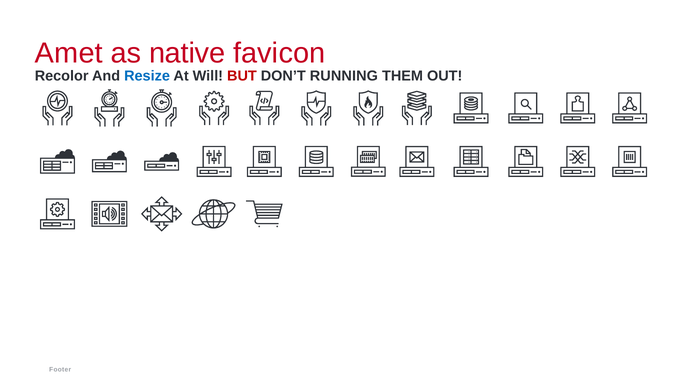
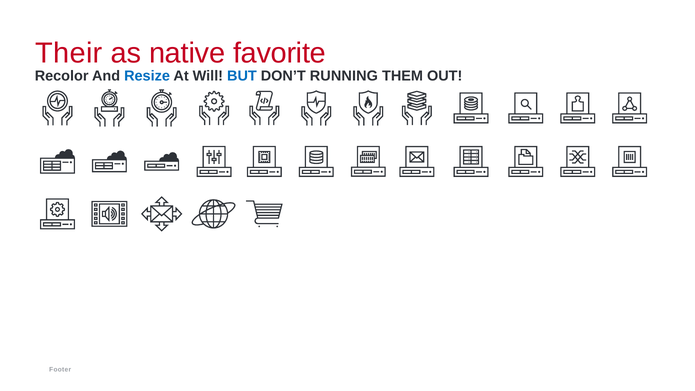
Amet: Amet -> Their (69, 53)
favicon: favicon -> favorite (279, 53)
BUT colour: red -> blue (242, 76)
